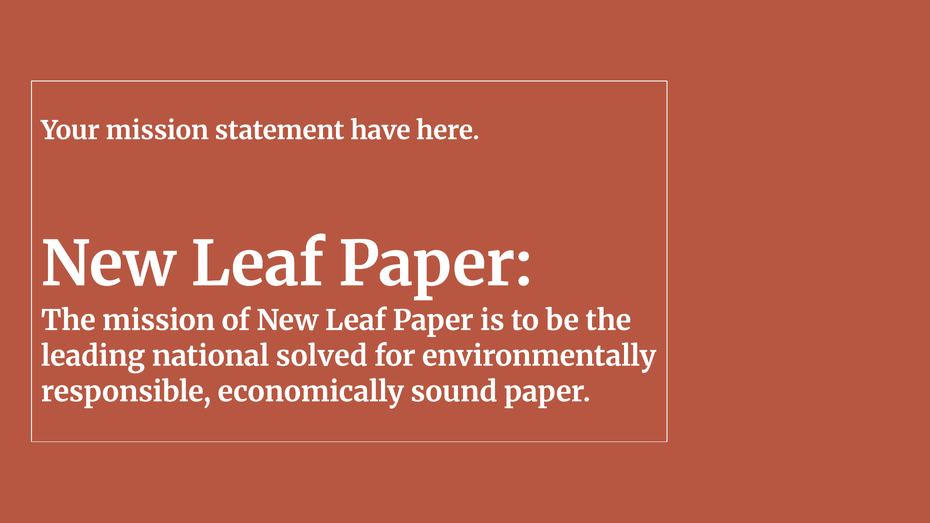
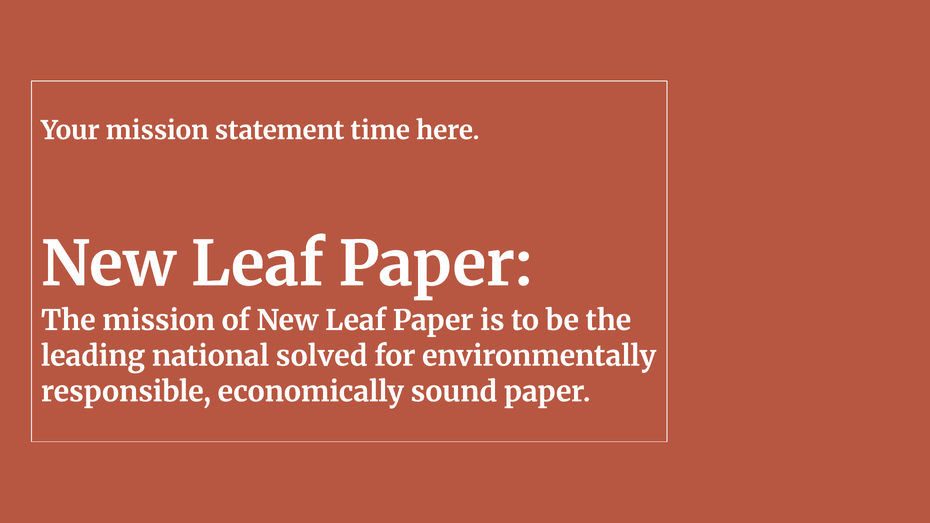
have: have -> time (380, 131)
